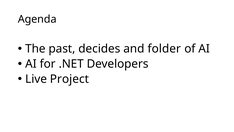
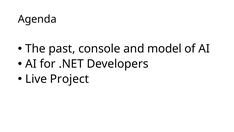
decides: decides -> console (99, 49)
folder: folder -> model (164, 49)
